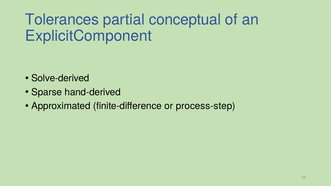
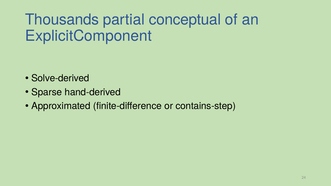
Tolerances: Tolerances -> Thousands (62, 20)
process-step: process-step -> contains-step (206, 106)
